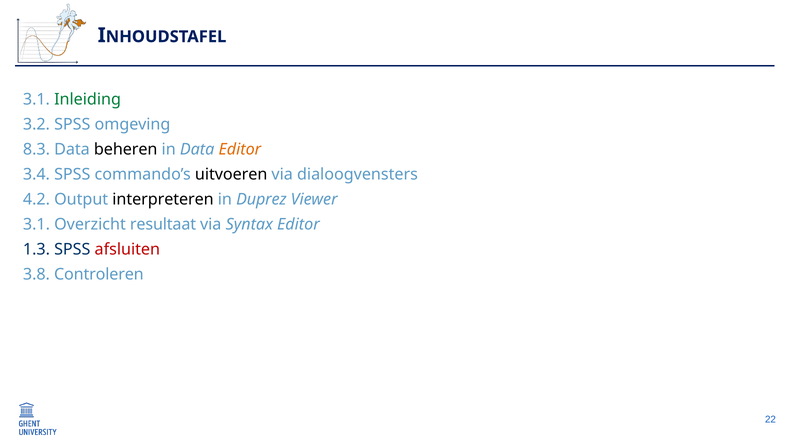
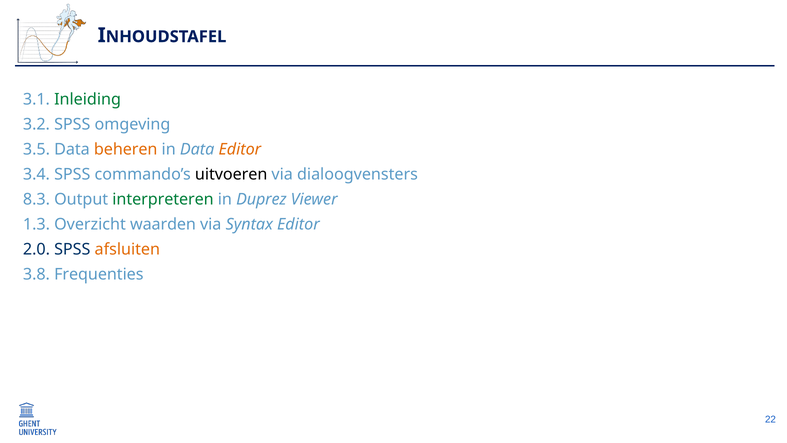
8.3: 8.3 -> 3.5 (36, 149)
beheren colour: black -> orange (126, 149)
4.2: 4.2 -> 8.3 (36, 199)
interpreteren colour: black -> green (163, 199)
3.1: 3.1 -> 1.3 (36, 224)
resultaat: resultaat -> waarden (163, 224)
1.3: 1.3 -> 2.0 (36, 249)
afsluiten colour: red -> orange (127, 249)
Controleren: Controleren -> Frequenties (99, 274)
